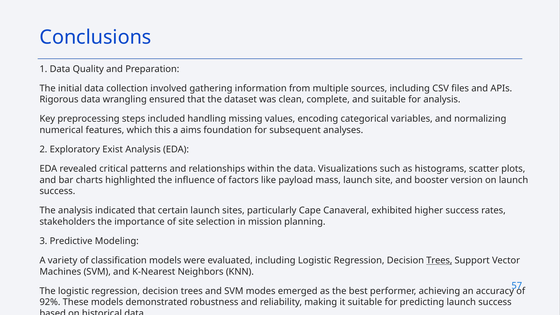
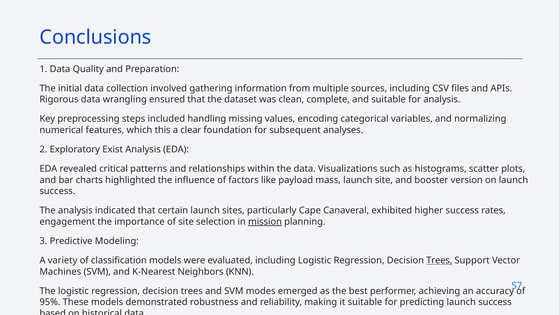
aims: aims -> clear (191, 130)
stakeholders: stakeholders -> engagement (67, 222)
mission underline: none -> present (265, 222)
92%: 92% -> 95% (50, 302)
